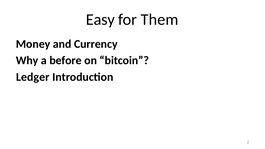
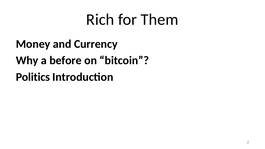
Easy: Easy -> Rich (100, 20)
Ledger: Ledger -> Politics (33, 77)
